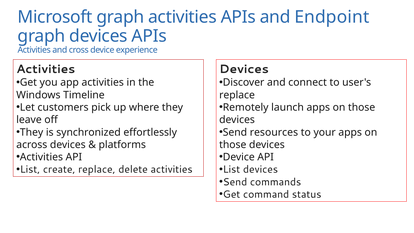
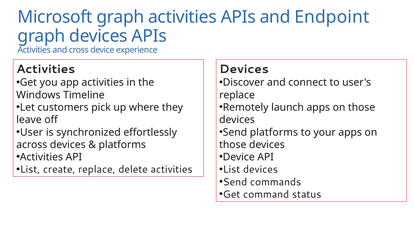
They: They -> User (32, 132)
Send resources: resources -> platforms (274, 132)
